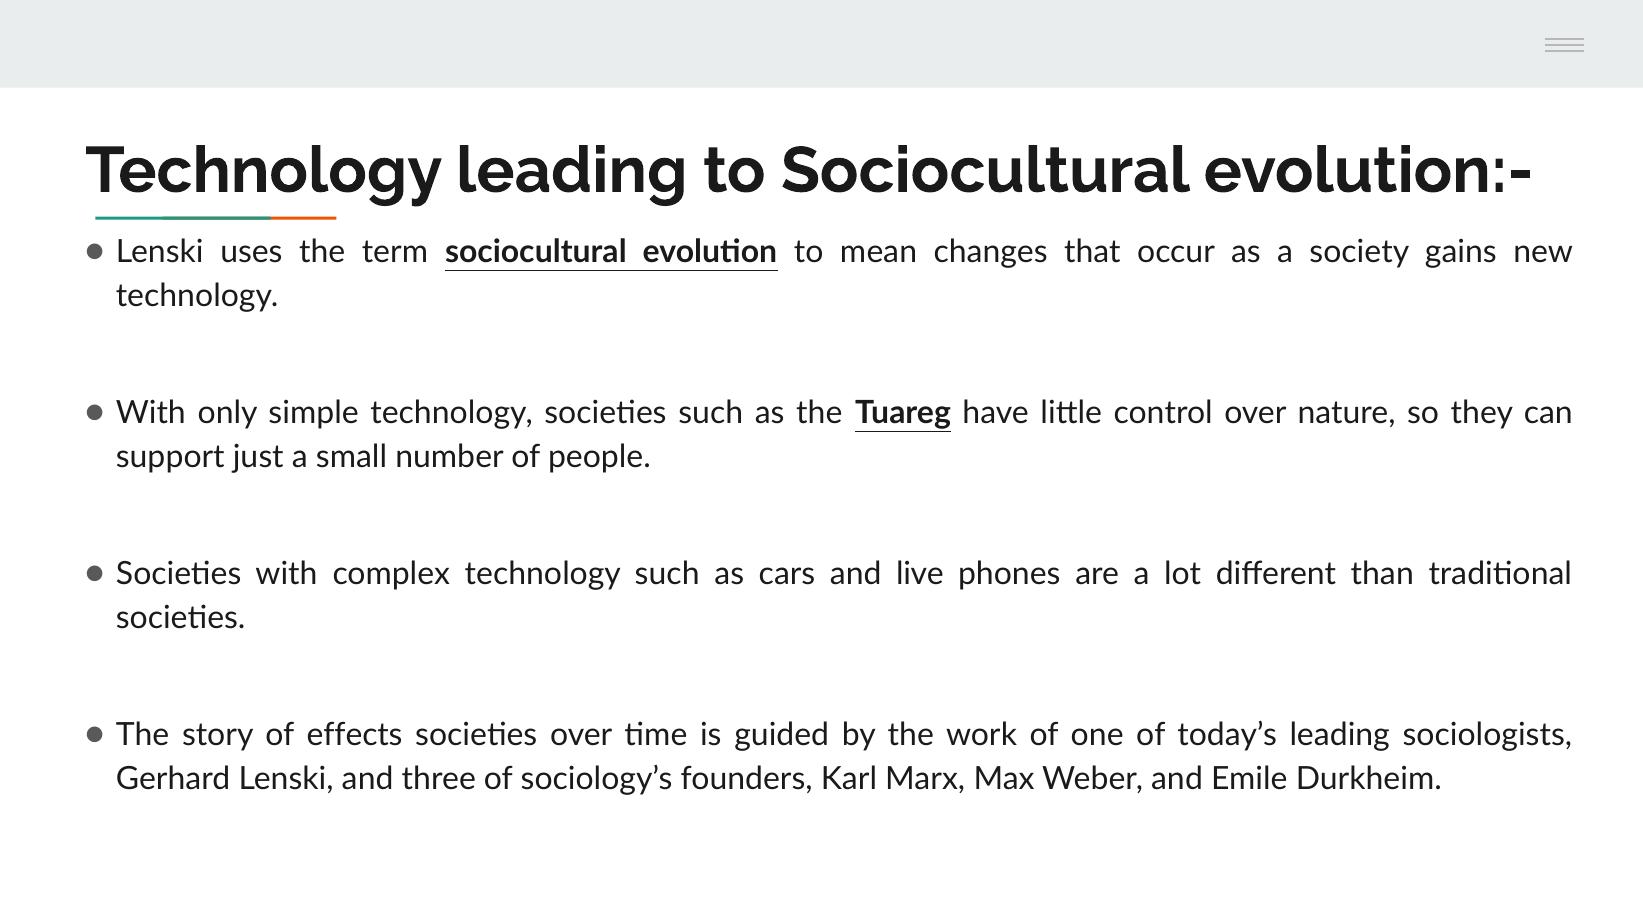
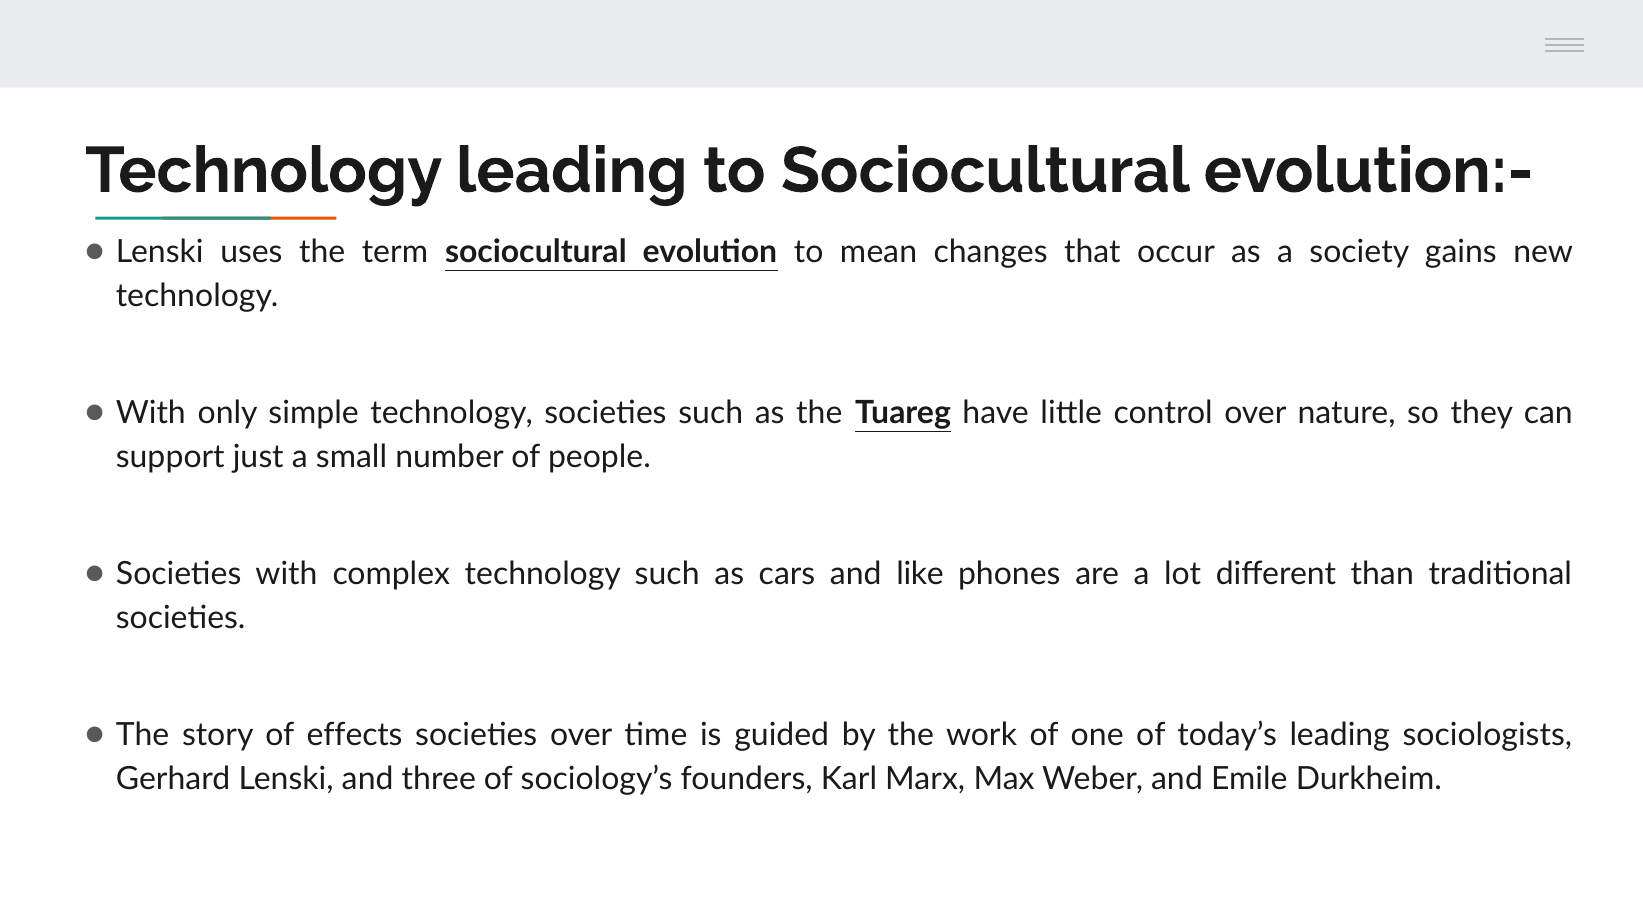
live: live -> like (920, 574)
